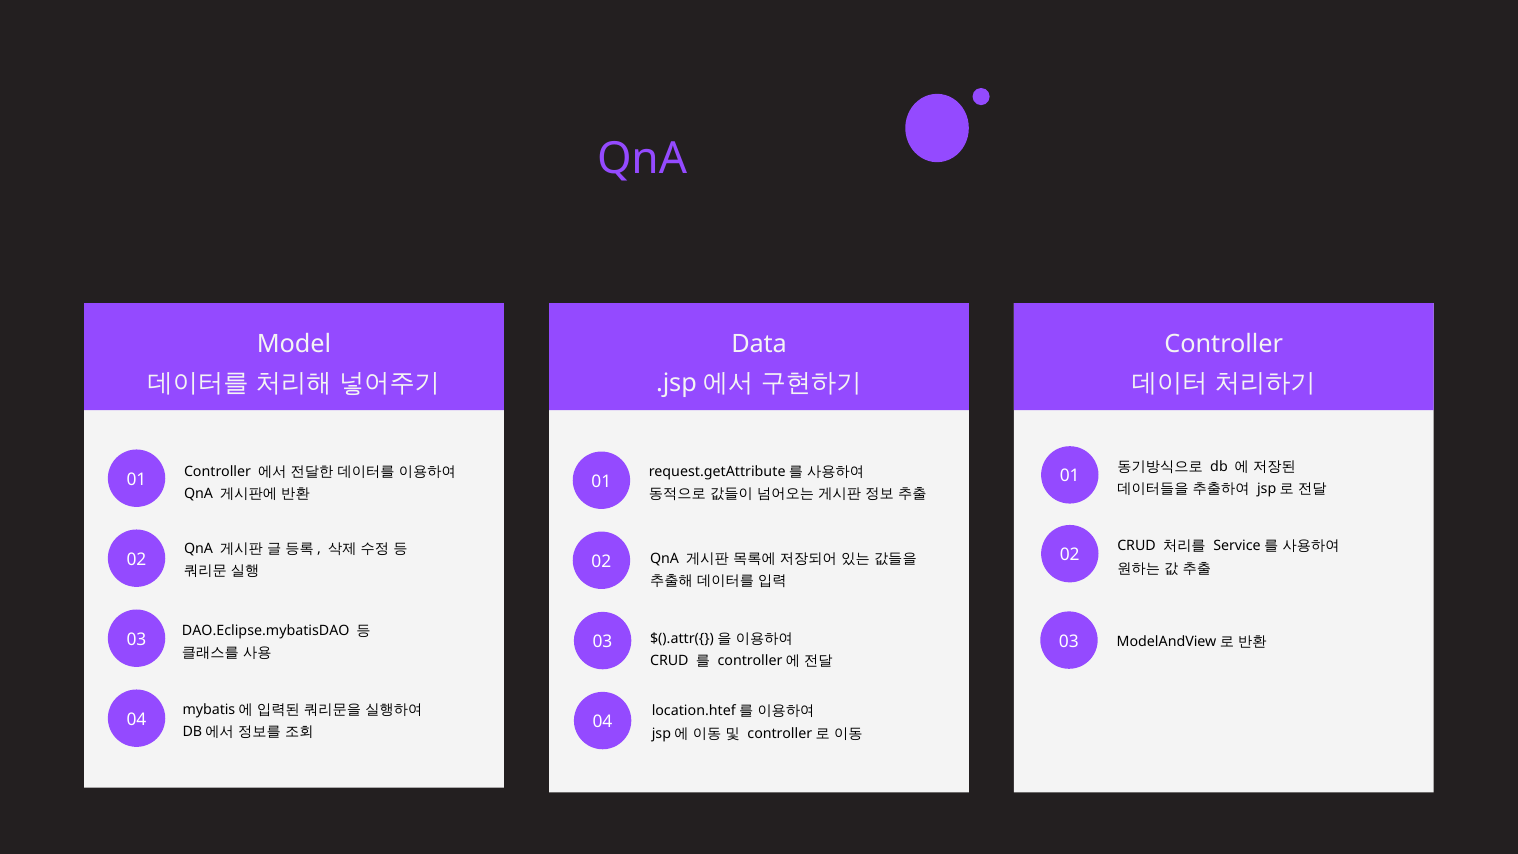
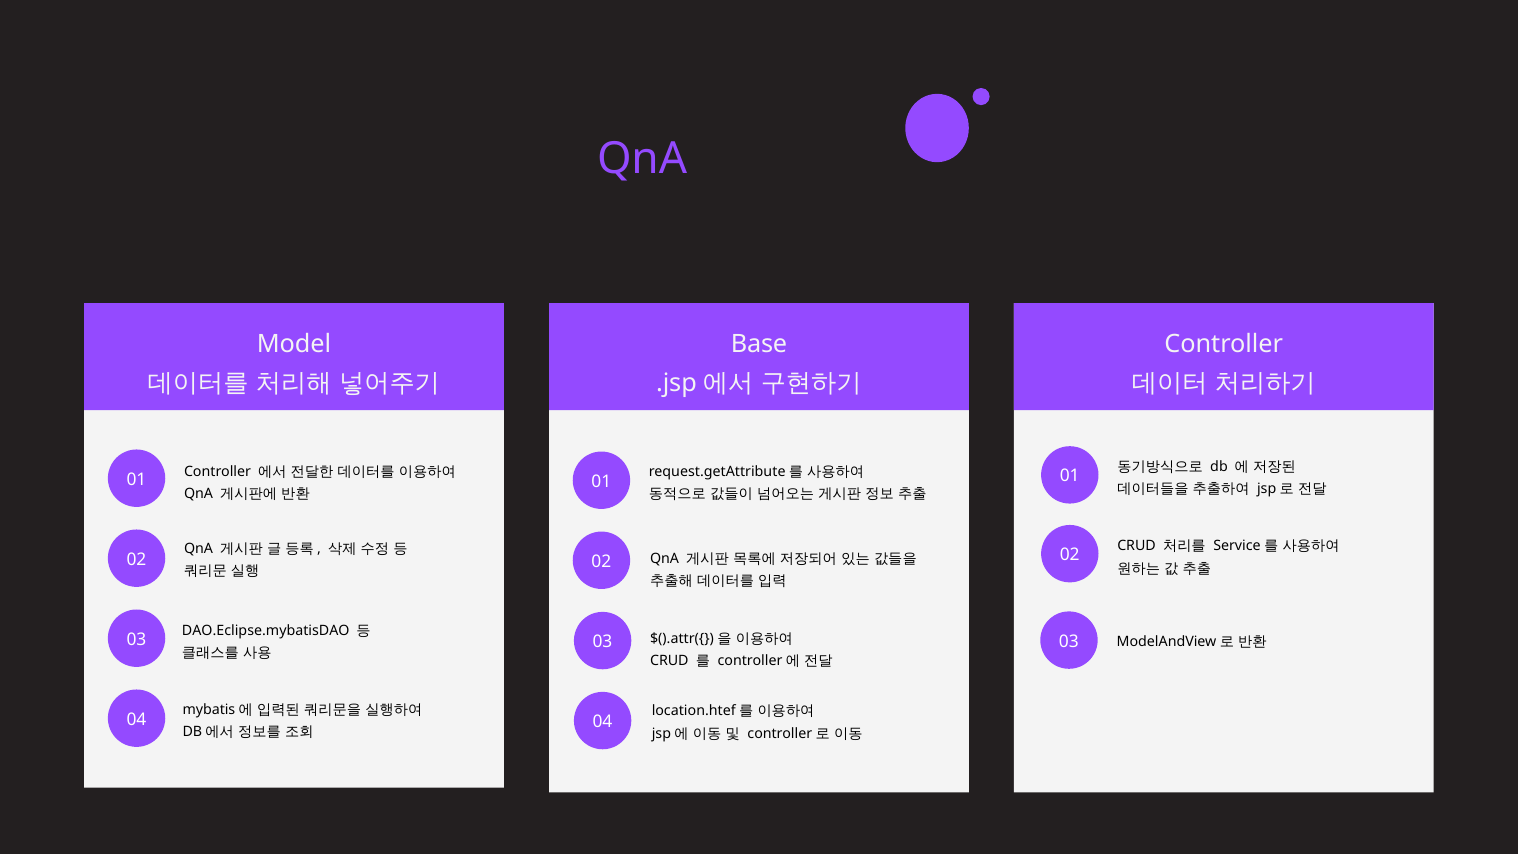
Data: Data -> Base (759, 344)
